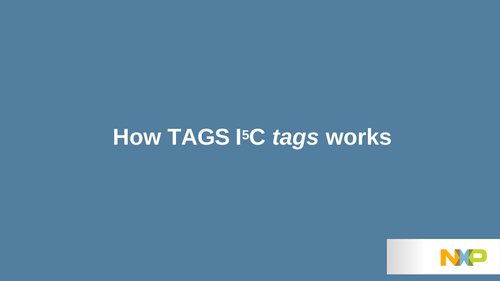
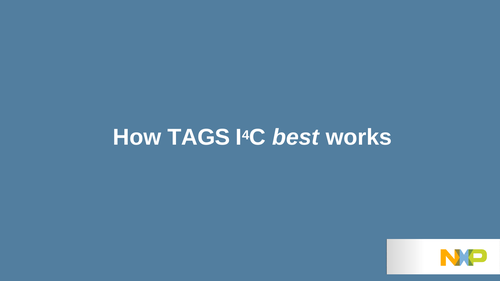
5: 5 -> 4 (246, 135)
tags: tags -> best (296, 137)
